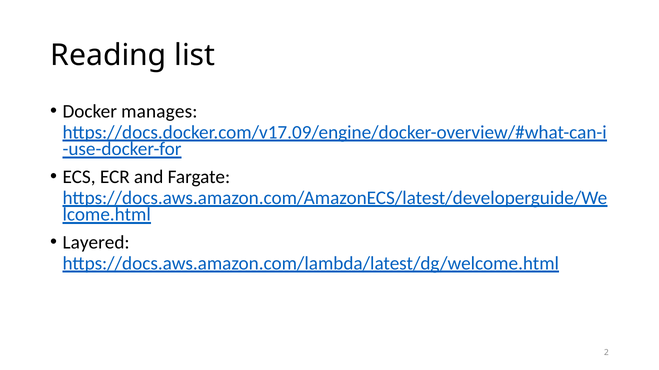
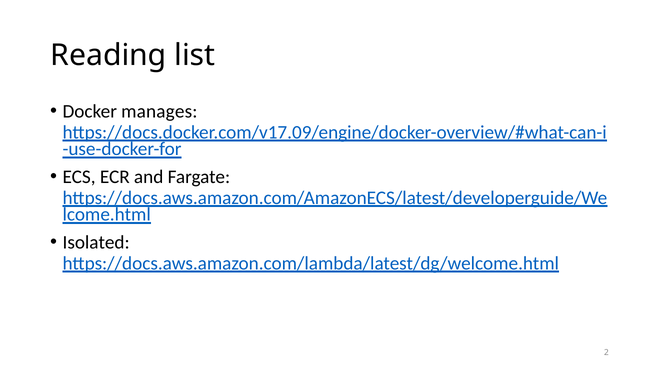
Layered: Layered -> Isolated (96, 243)
